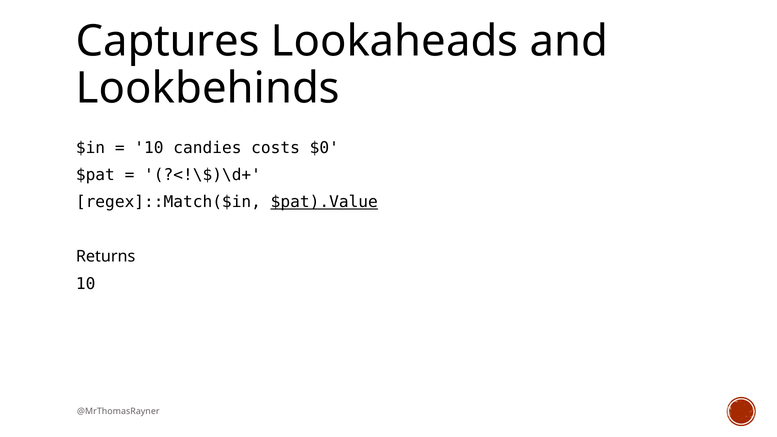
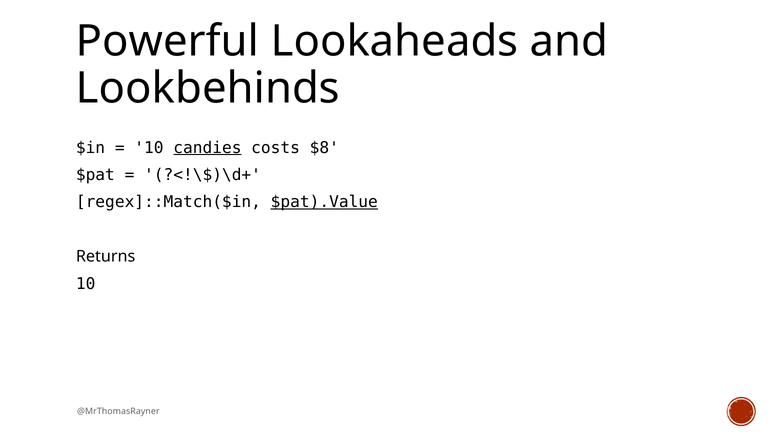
Captures: Captures -> Powerful (168, 41)
candies underline: none -> present (207, 148)
$0: $0 -> $8 (324, 148)
